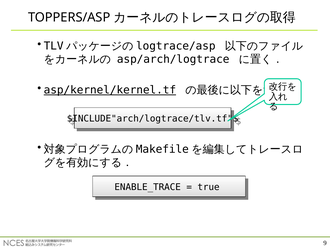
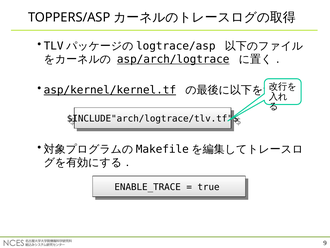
asp/arch/logtrace underline: none -> present (173, 59)
